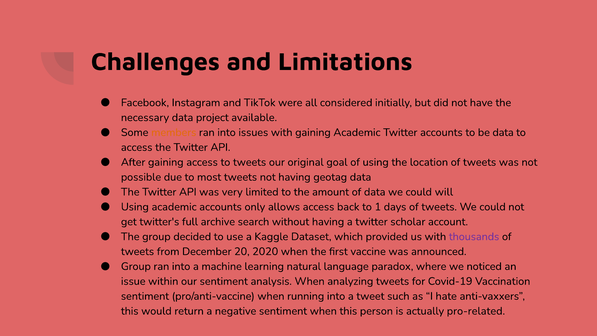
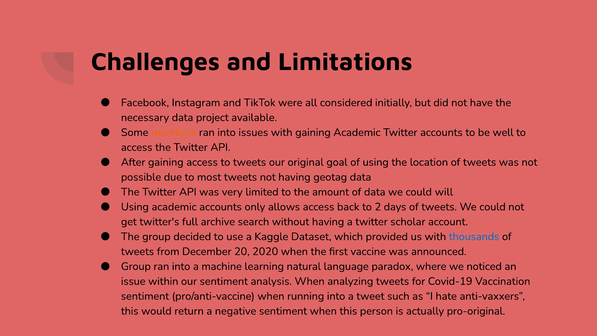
be data: data -> well (503, 132)
1: 1 -> 2 (378, 207)
thousands colour: purple -> blue (474, 236)
pro-related: pro-related -> pro-original (476, 311)
